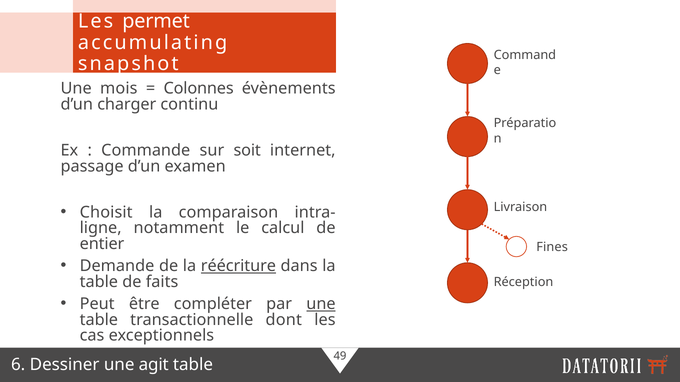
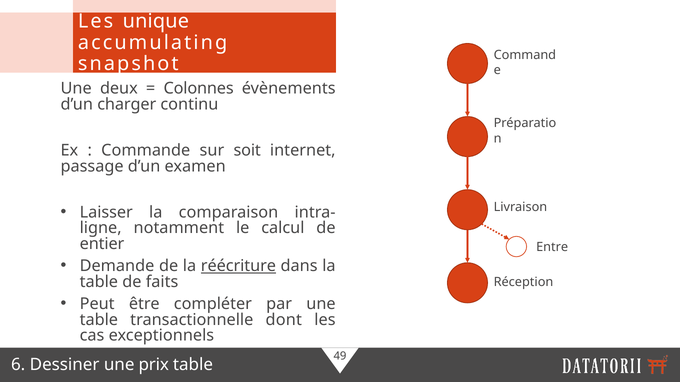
permet: permet -> unique (156, 21)
mois: mois -> deux (119, 89)
Choisit: Choisit -> Laisser (106, 212)
Fines: Fines -> Entre (552, 247)
une underline: present -> none (321, 304)
agit: agit -> prix (154, 365)
